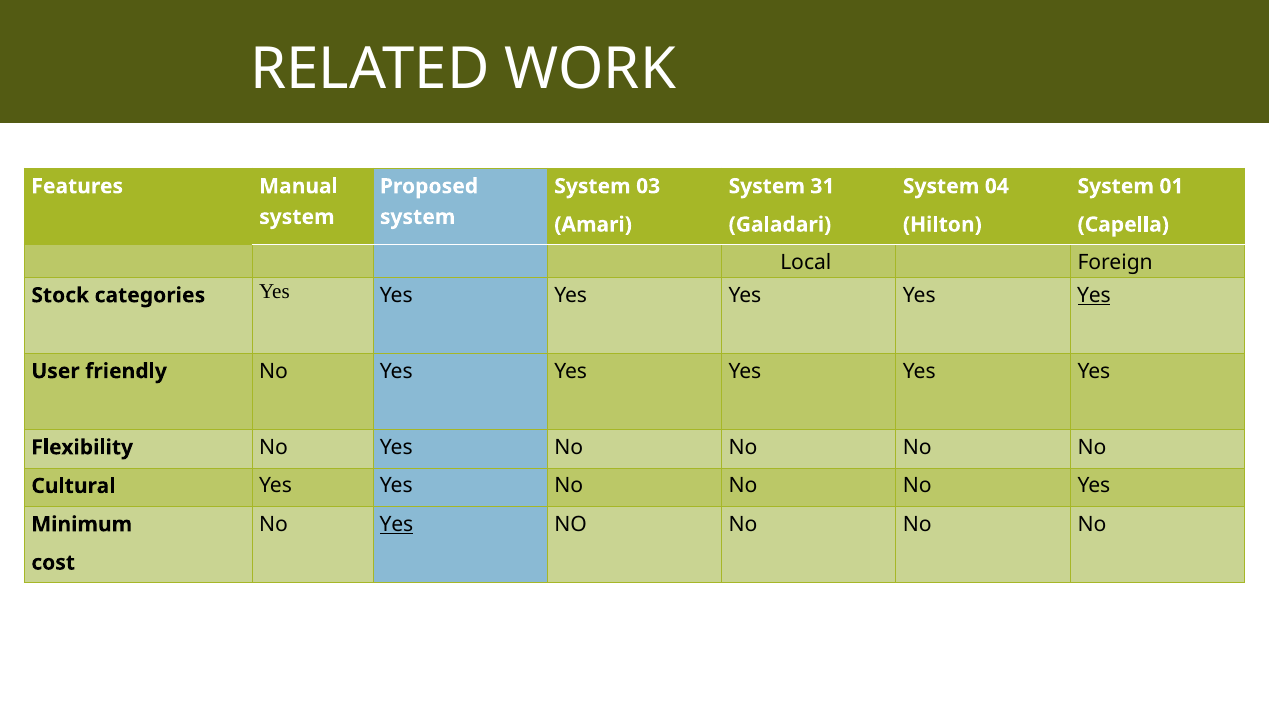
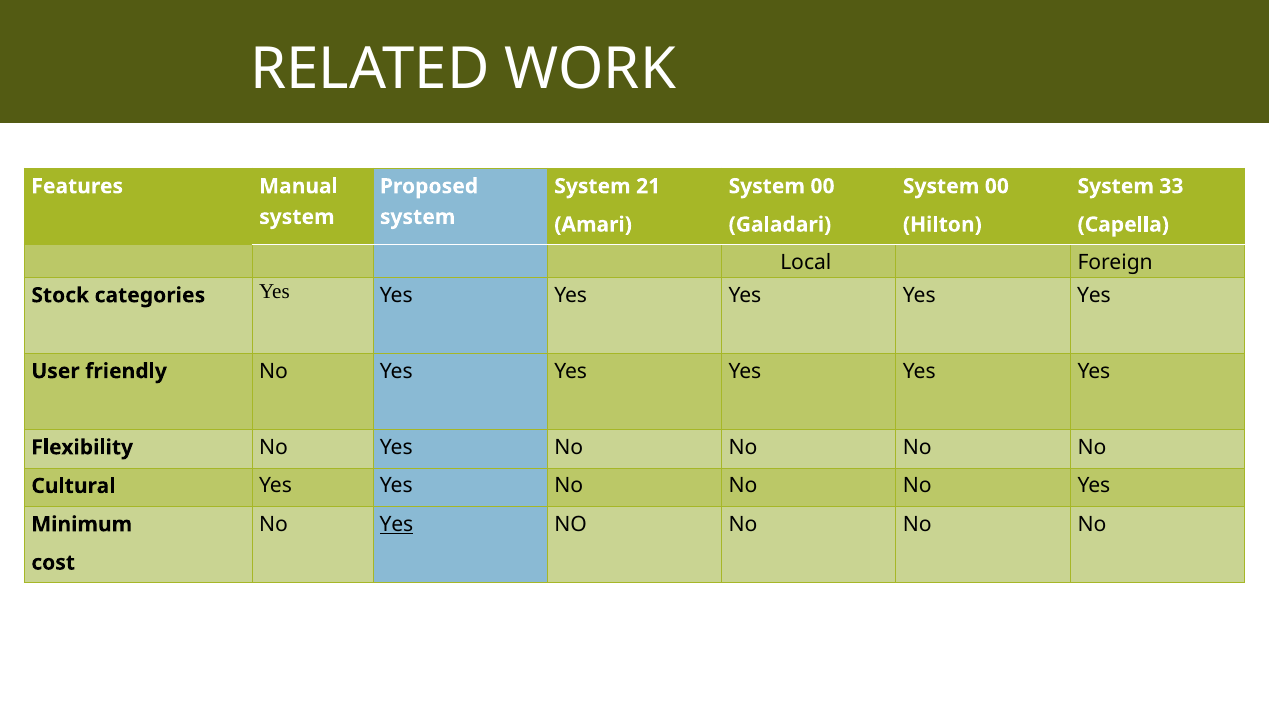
03: 03 -> 21 (648, 186)
31: 31 -> 00 (823, 186)
04: 04 -> 00 (997, 186)
01: 01 -> 33 (1171, 186)
Yes underline: present -> none (1094, 295)
